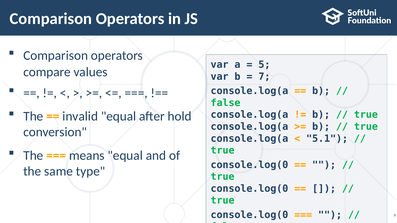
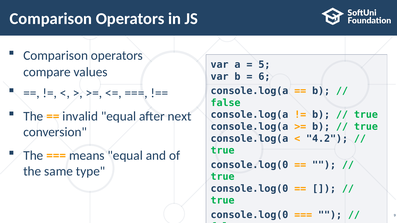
7: 7 -> 6 (264, 77)
hold: hold -> next (180, 116)
5.1: 5.1 -> 4.2 (327, 139)
